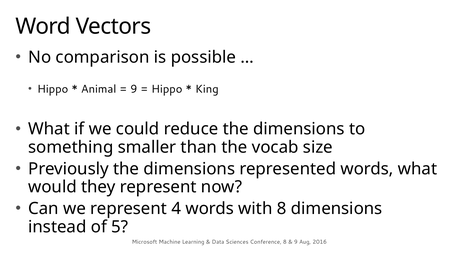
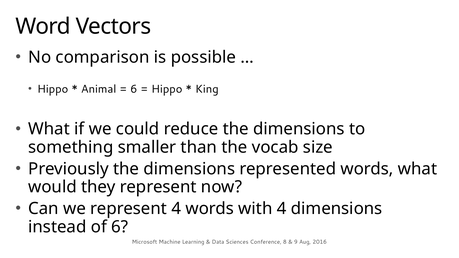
9: 9 -> 6 (134, 89)
with 8: 8 -> 4 (282, 209)
of 5: 5 -> 6 (120, 227)
